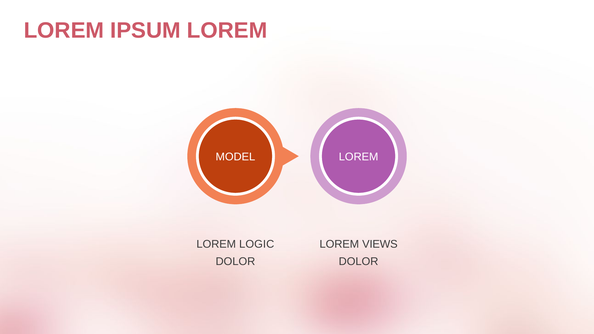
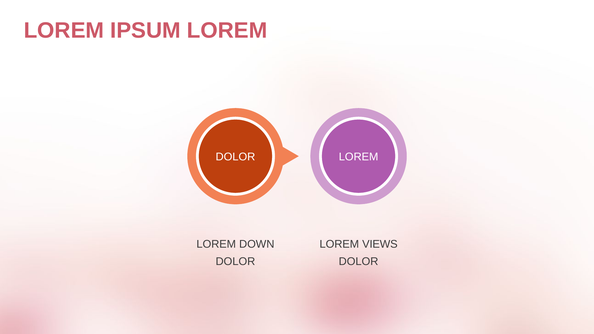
MODEL: MODEL -> DOLOR (235, 157)
LOGIC: LOGIC -> DOWN (257, 244)
